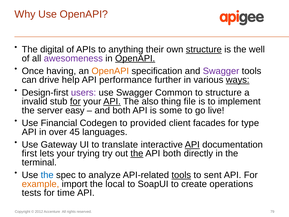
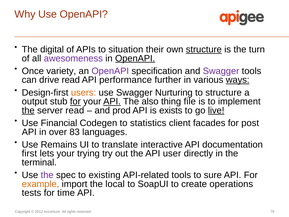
anything: anything -> situation (126, 49)
well: well -> turn (257, 49)
having: having -> variety (61, 71)
OpenAPI colour: orange -> purple (110, 71)
drive help: help -> read (71, 80)
users colour: purple -> orange (84, 93)
Common: Common -> Nurturing (174, 93)
invalid: invalid -> output (35, 101)
the underline: none -> present (28, 110)
server easy: easy -> read (75, 110)
and both: both -> prod (122, 110)
some: some -> exists (171, 110)
live underline: none -> present (216, 110)
provided: provided -> statistics (148, 123)
type: type -> post (250, 123)
45: 45 -> 83 (75, 132)
Gateway: Gateway -> Remains (59, 145)
API underline: present -> none (192, 145)
the underline: present -> none (137, 153)
API both: both -> user (172, 153)
the colour: blue -> purple (47, 175)
analyze: analyze -> existing (105, 175)
tools underline: present -> none (181, 175)
sent: sent -> sure (213, 175)
